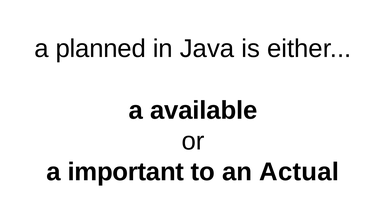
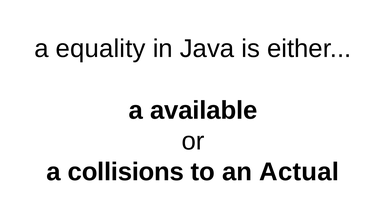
planned: planned -> equality (101, 49)
important: important -> collisions (126, 172)
